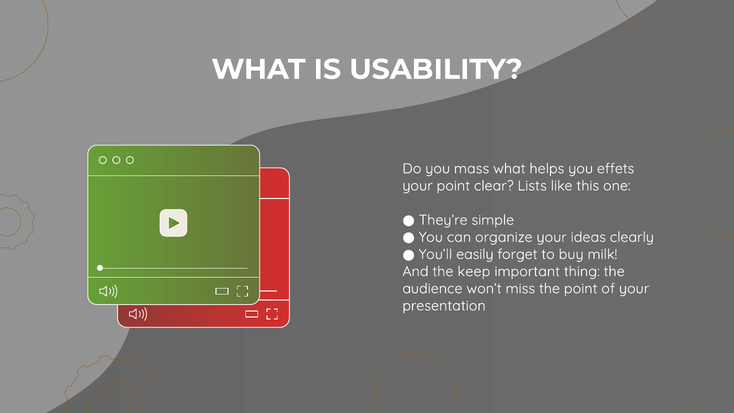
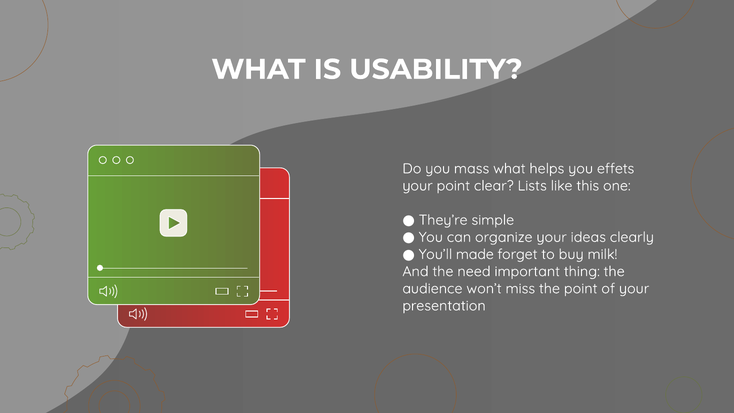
easily: easily -> made (475, 254)
keep: keep -> need (474, 271)
